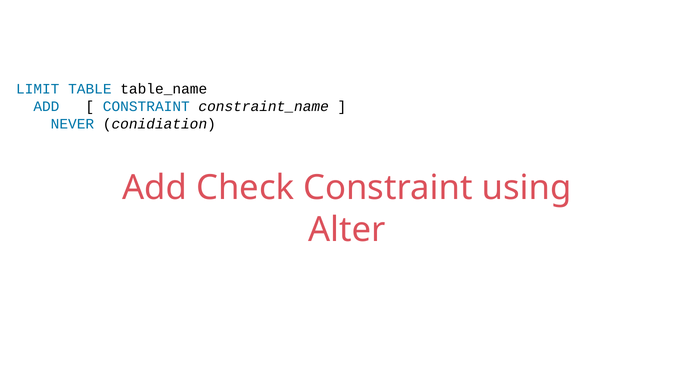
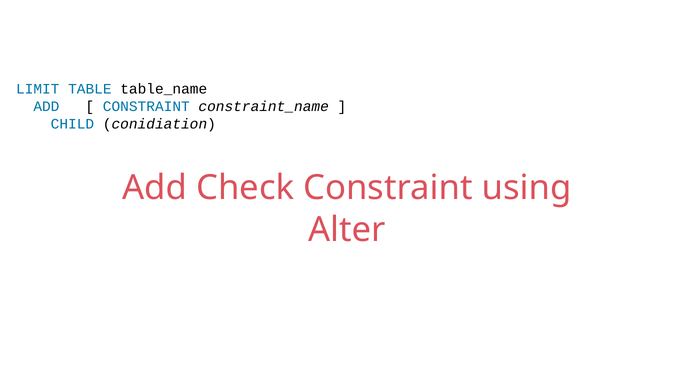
NEVER: NEVER -> CHILD (72, 124)
